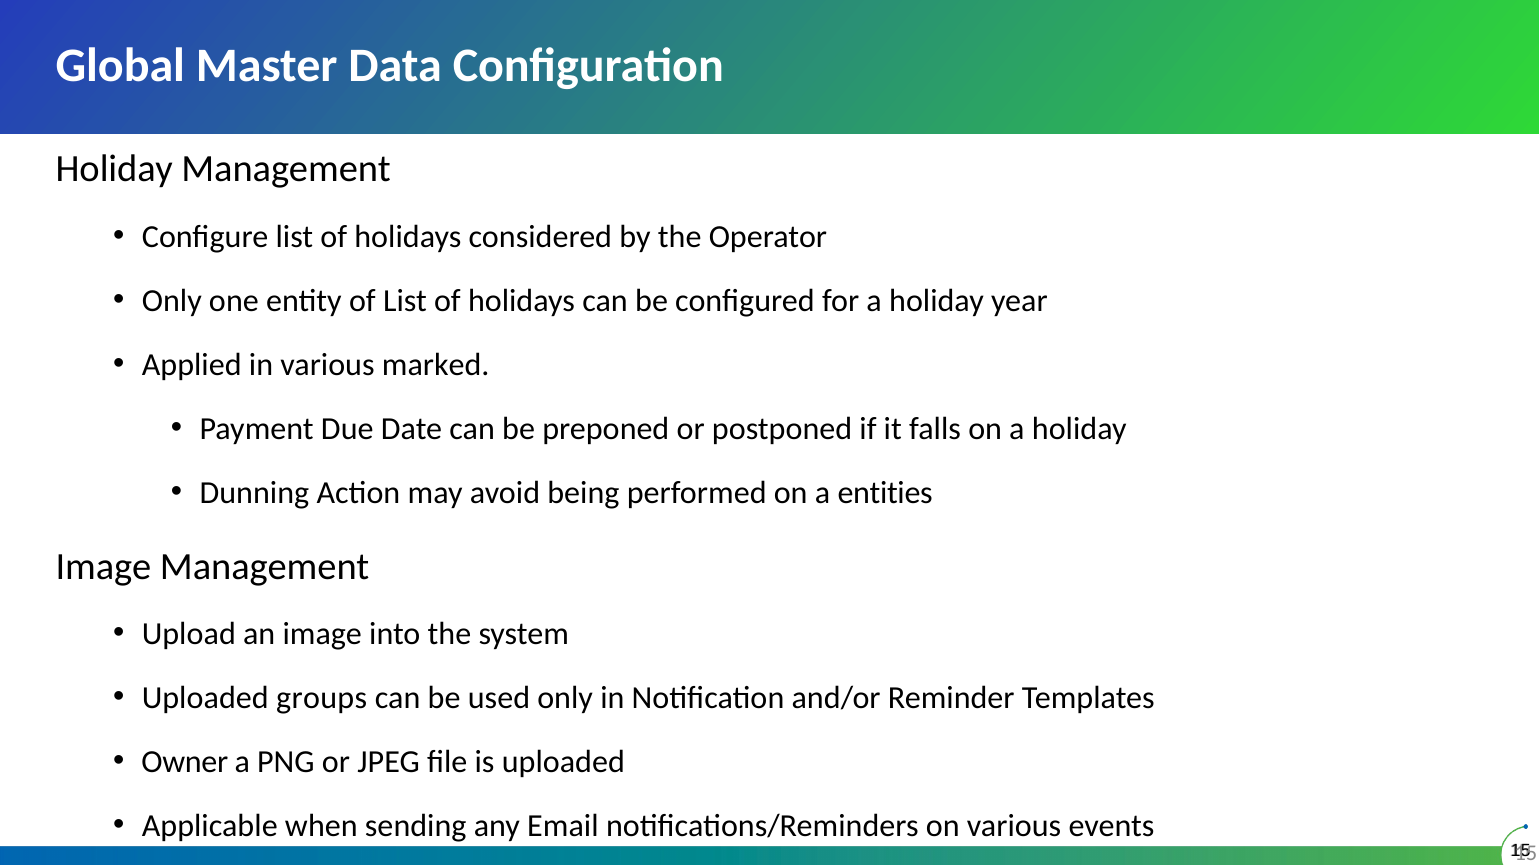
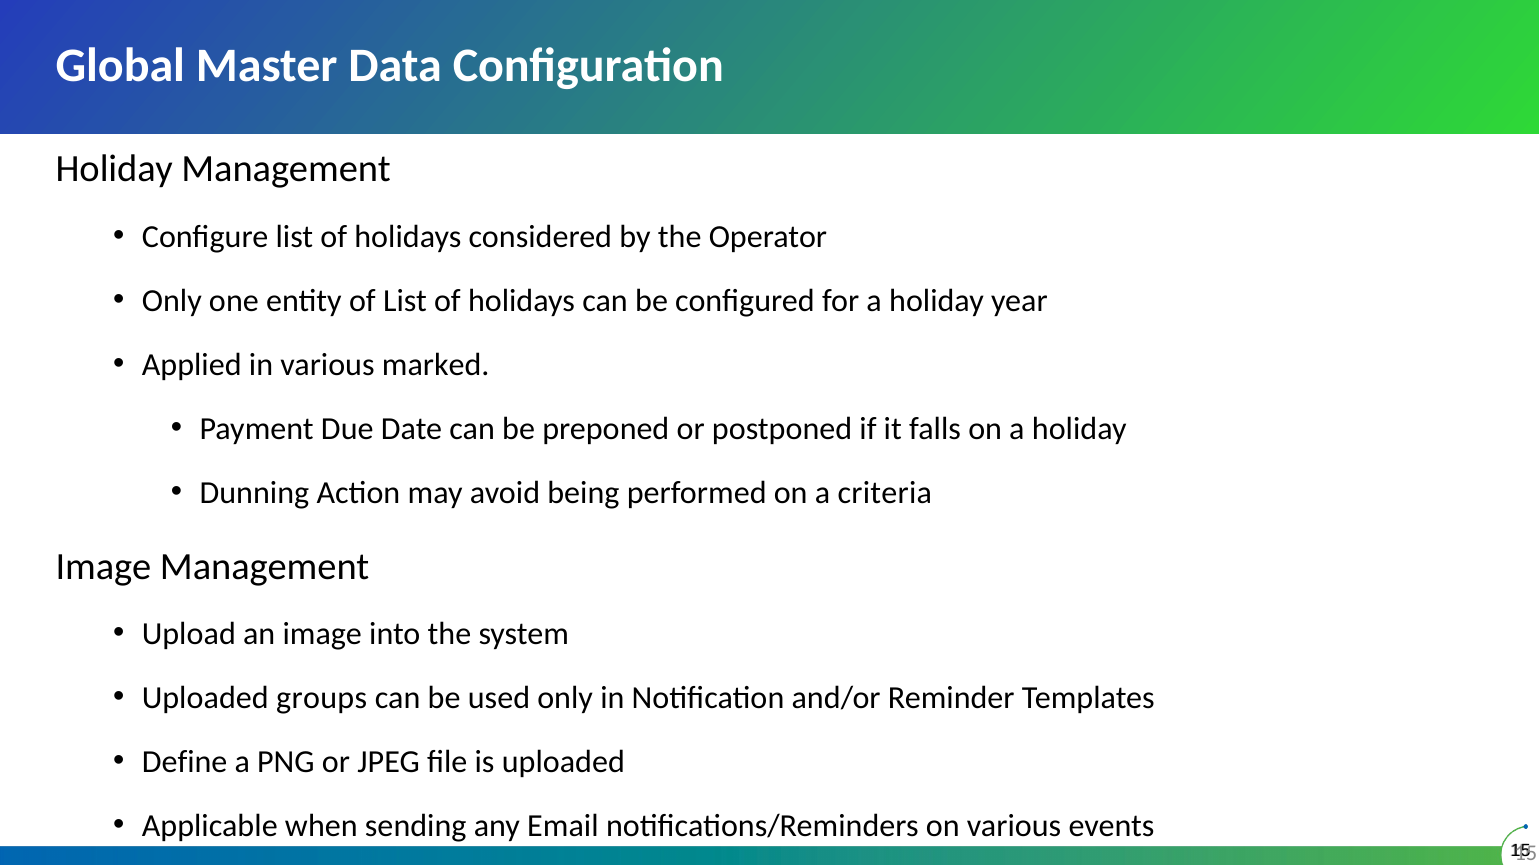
entities: entities -> criteria (885, 493)
Owner: Owner -> Define (185, 763)
